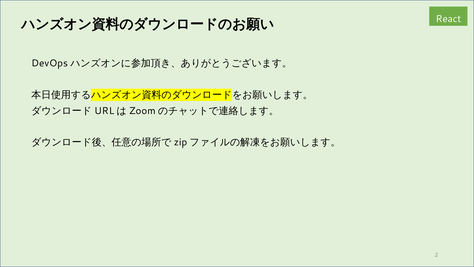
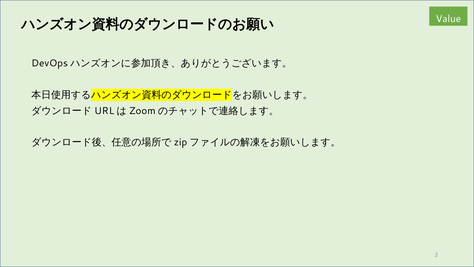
React: React -> Value (448, 19)
